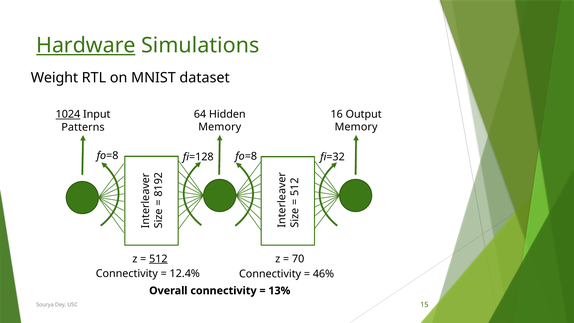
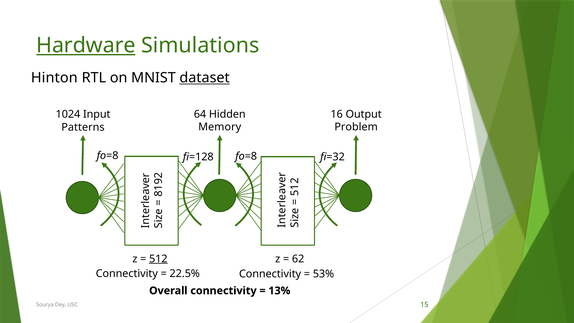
Weight: Weight -> Hinton (54, 78)
dataset underline: none -> present (205, 78)
1024 underline: present -> none (68, 114)
Memory: Memory -> Problem (356, 127)
70: 70 -> 62 (298, 259)
12.4%: 12.4% -> 22.5% (185, 273)
46%: 46% -> 53% (323, 274)
